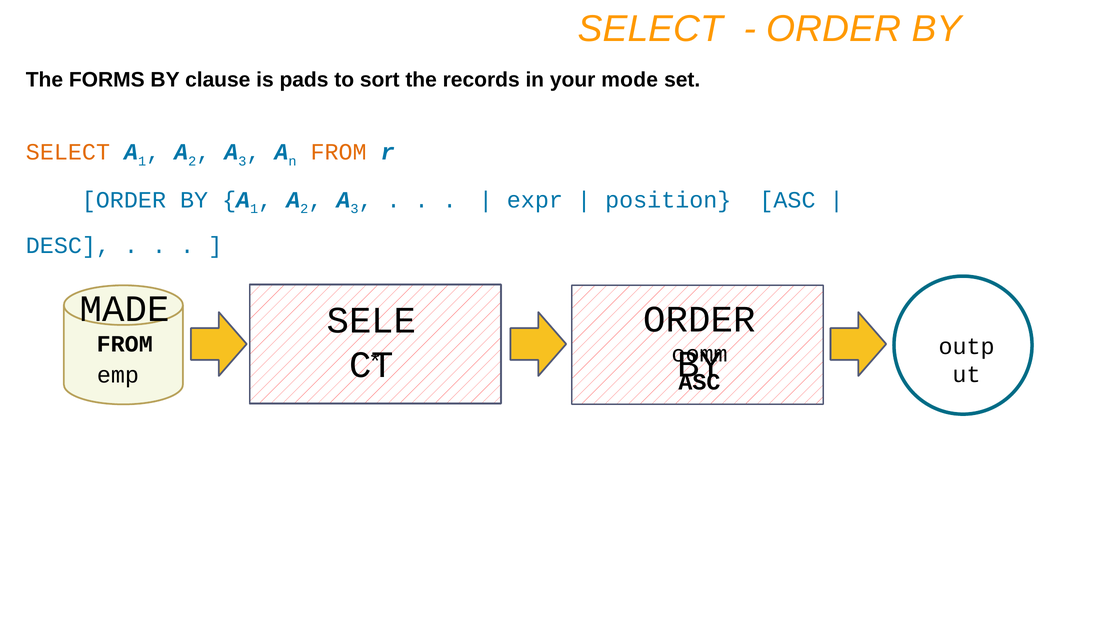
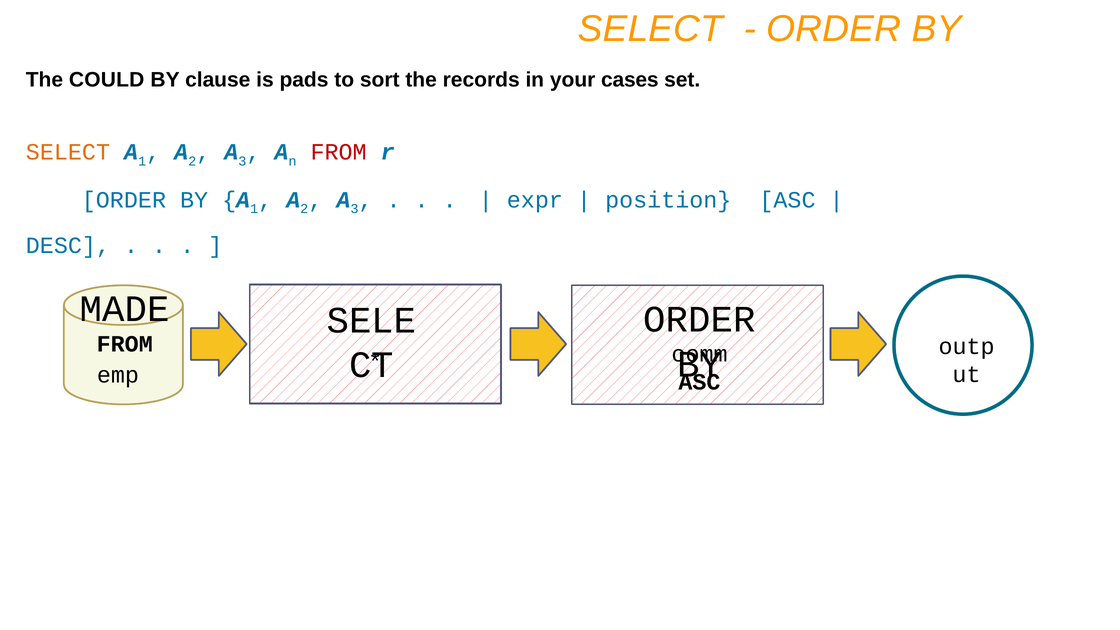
FORMS: FORMS -> COULD (107, 80)
mode: mode -> cases (630, 80)
FROM colour: orange -> red (339, 152)
